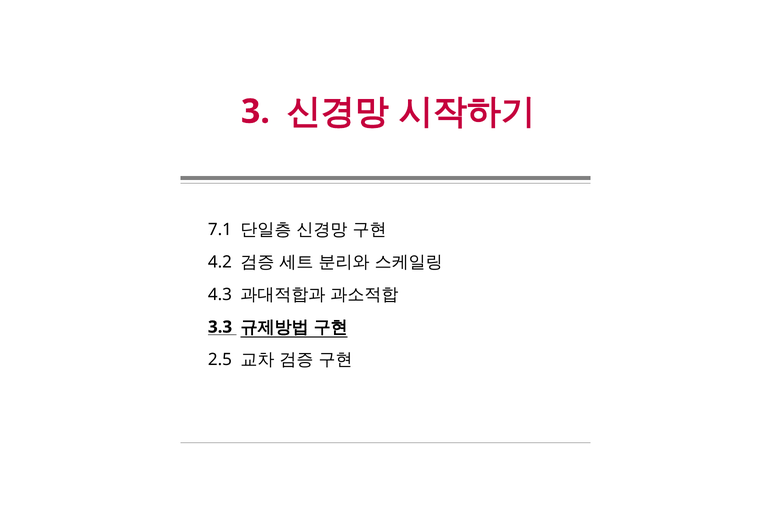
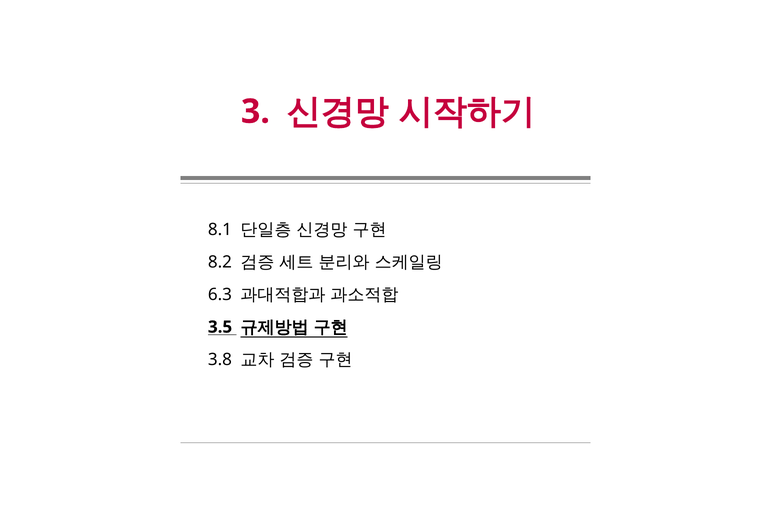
7.1: 7.1 -> 8.1 (220, 230)
4.2: 4.2 -> 8.2 (220, 262)
4.3: 4.3 -> 6.3 (220, 295)
3.3: 3.3 -> 3.5 (220, 327)
2.5: 2.5 -> 3.8 (220, 360)
